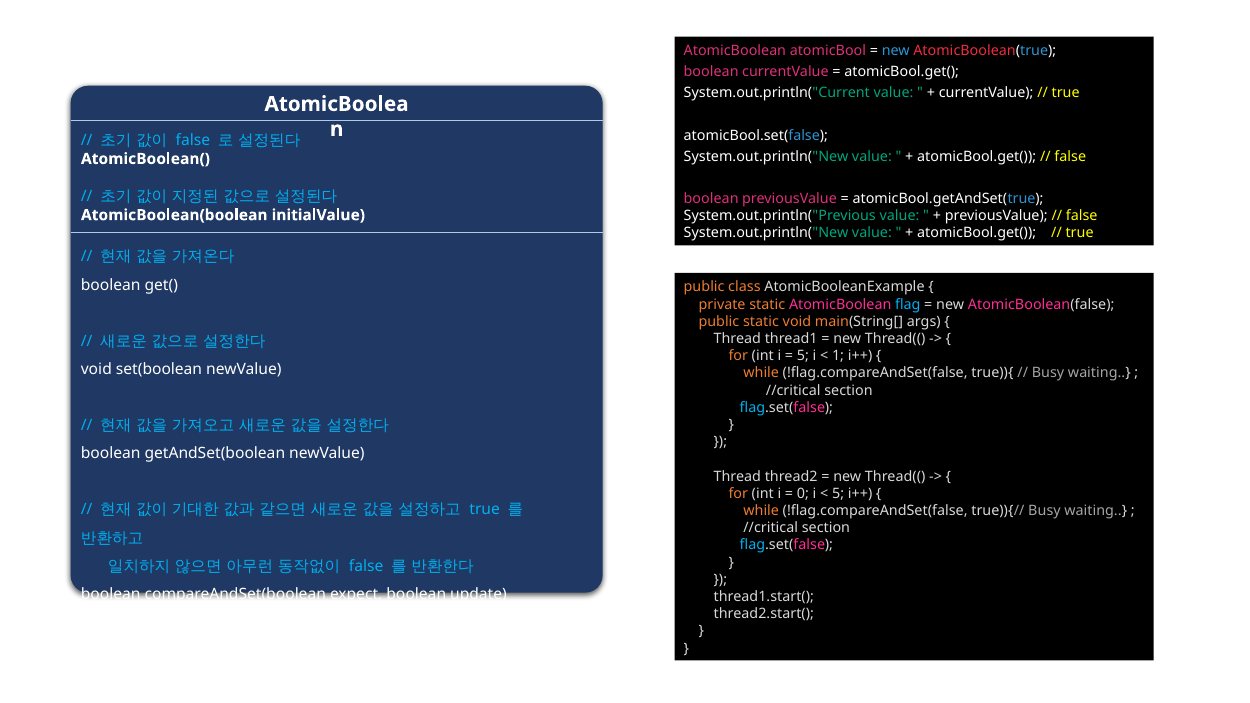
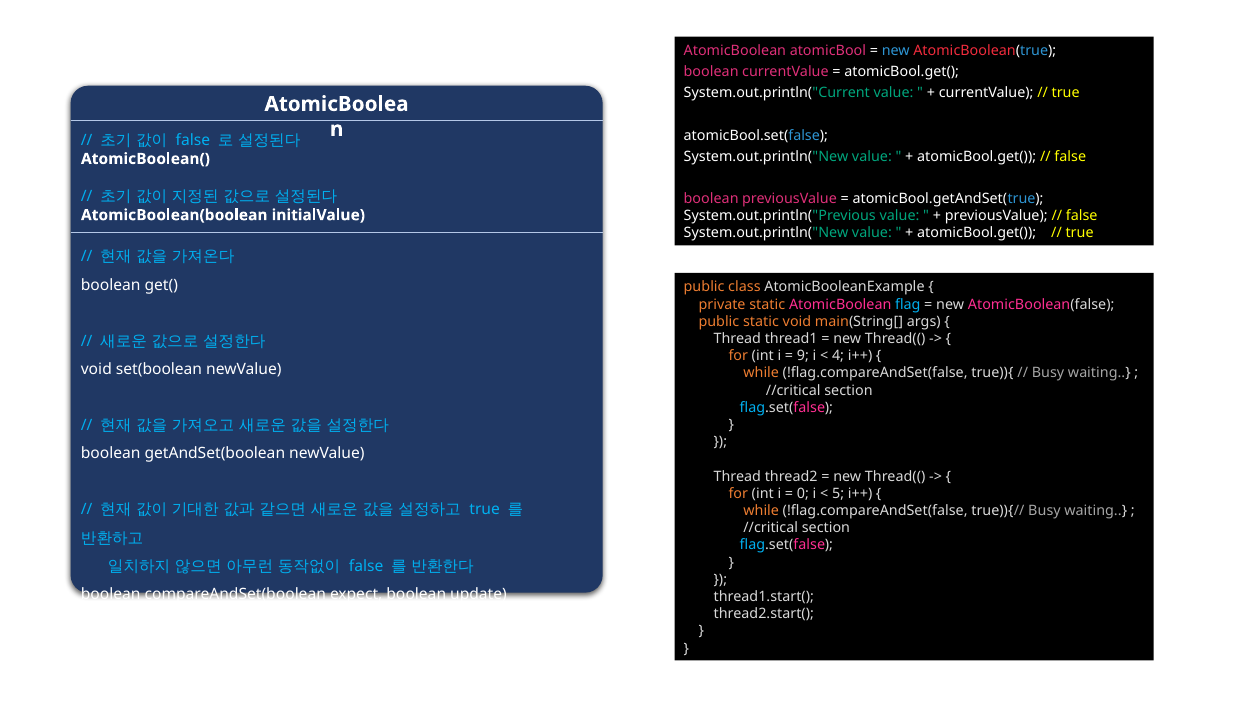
5: 5 -> 9 (803, 356)
1: 1 -> 4 (838, 356)
